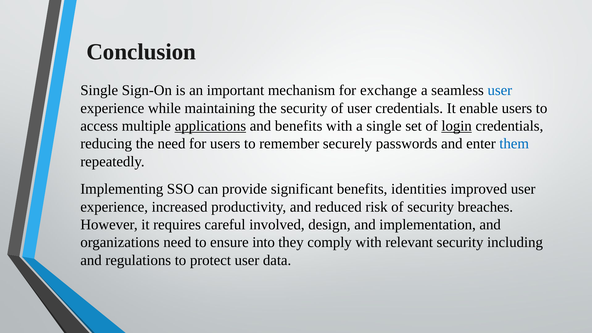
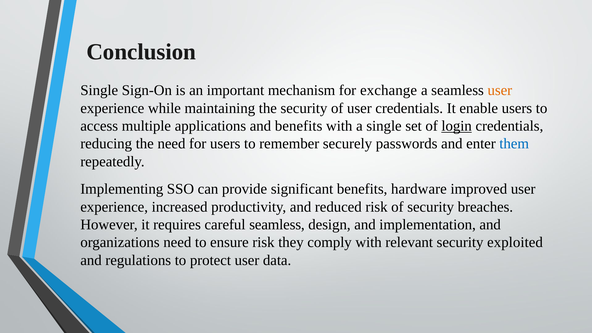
user colour: blue -> orange (500, 90)
applications underline: present -> none (210, 126)
identities: identities -> hardware (419, 189)
careful involved: involved -> seamless (277, 225)
ensure into: into -> risk (263, 242)
including: including -> exploited (515, 242)
